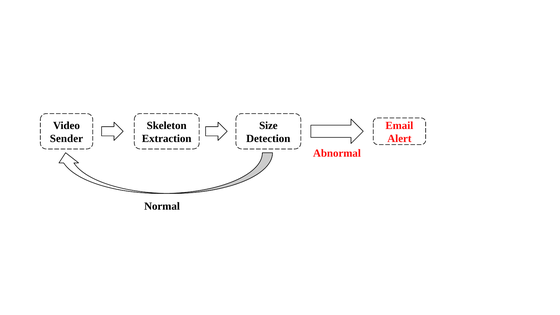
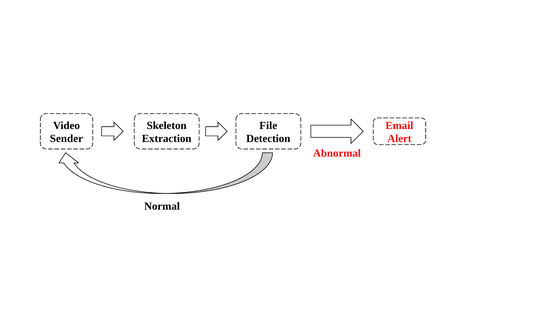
Size: Size -> File (268, 125)
